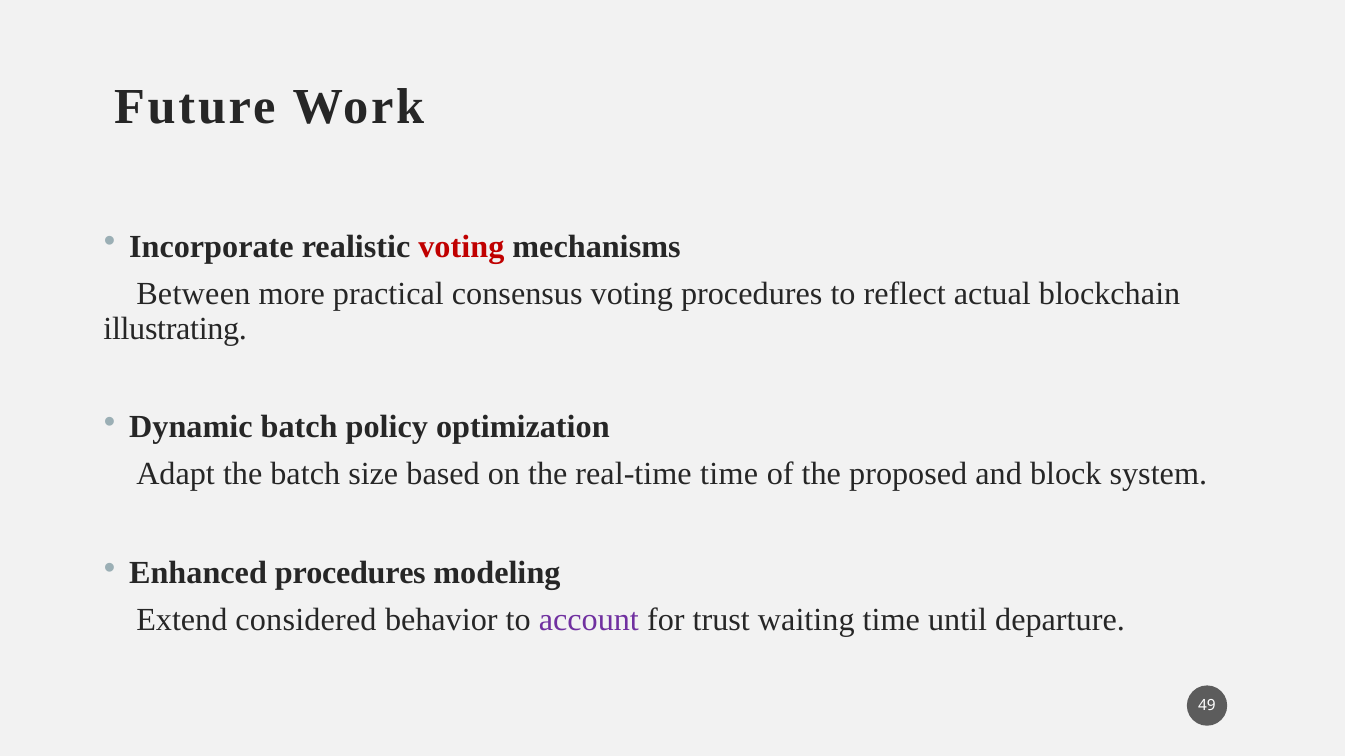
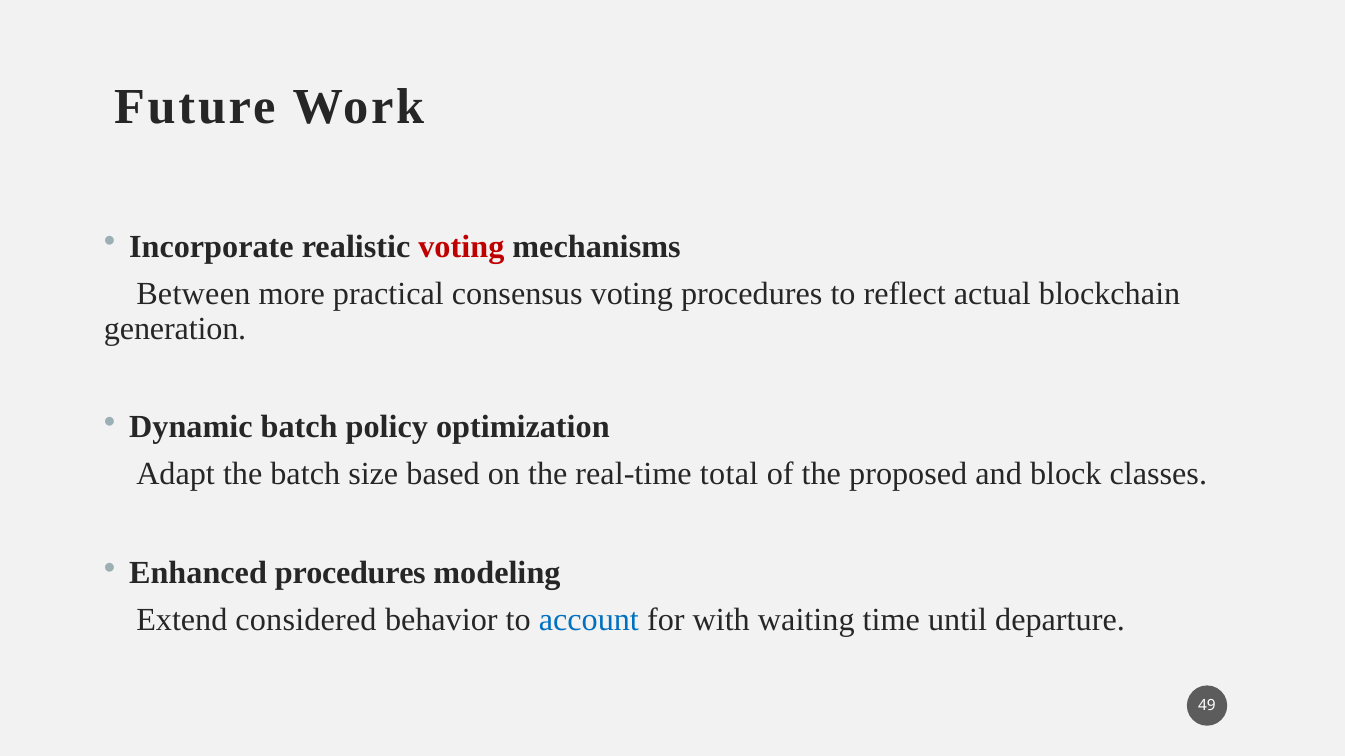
illustrating: illustrating -> generation (175, 329)
real-time time: time -> total (729, 475)
system: system -> classes (1158, 475)
account colour: purple -> blue (589, 621)
trust: trust -> with (721, 621)
